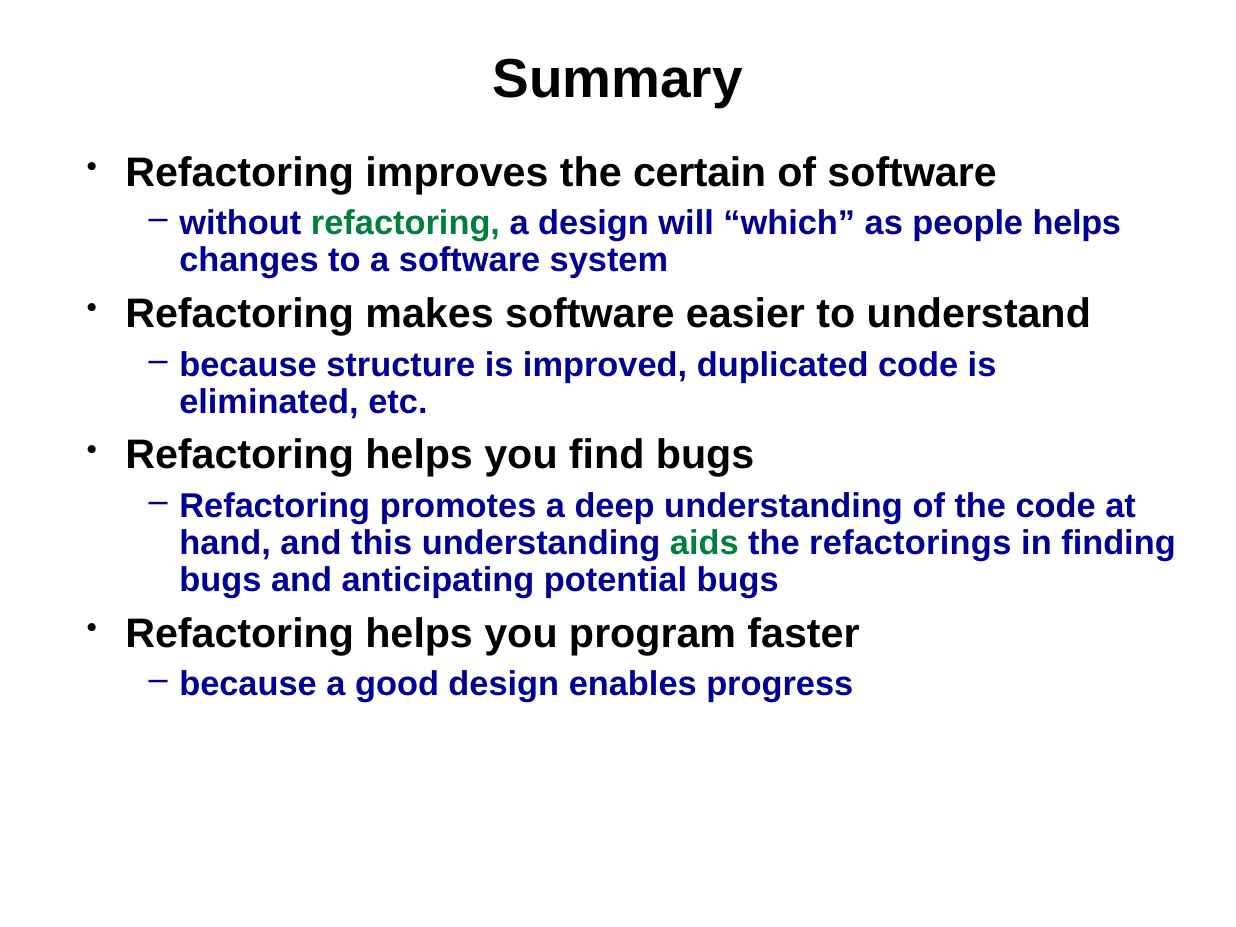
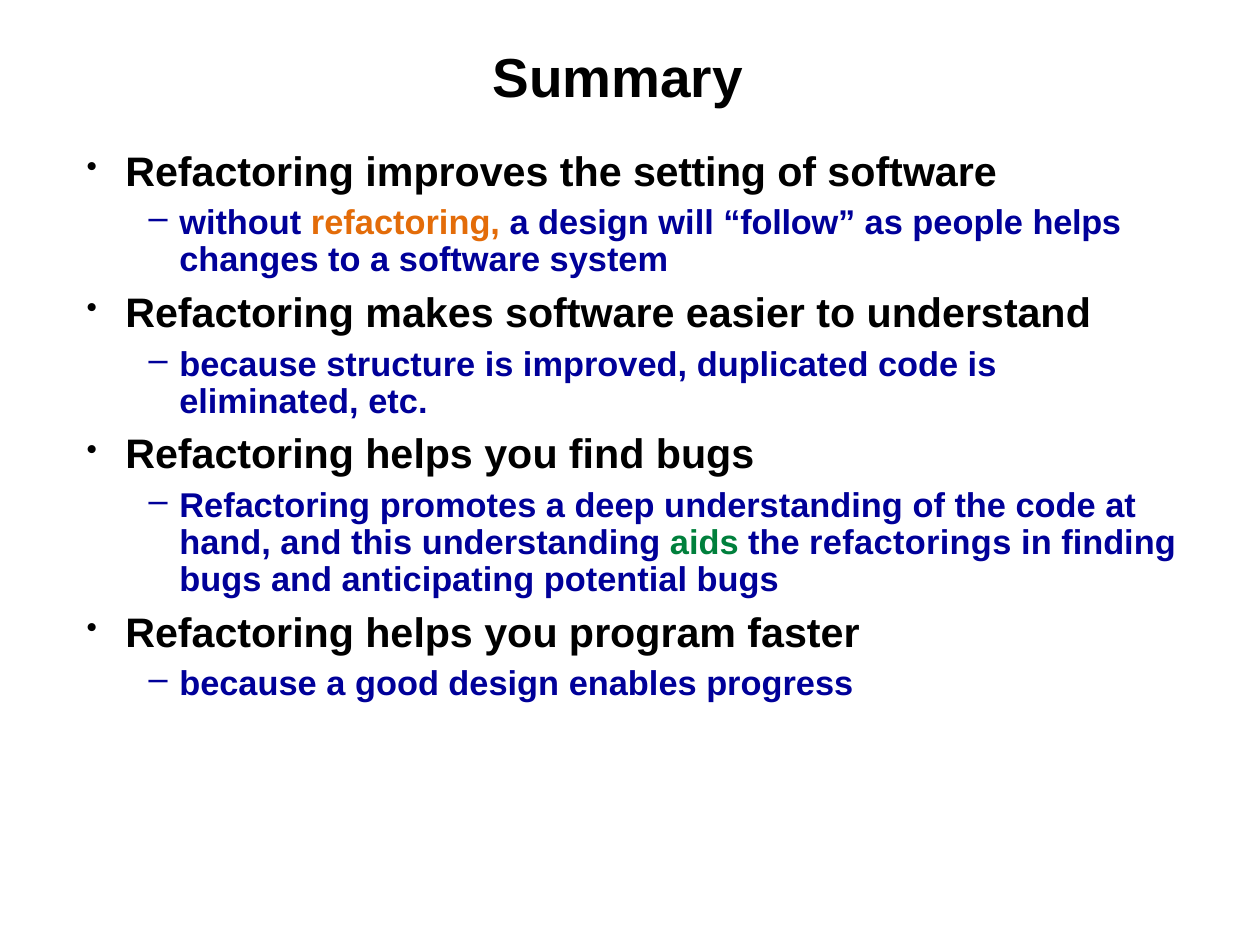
certain: certain -> setting (700, 172)
refactoring colour: green -> orange (405, 224)
which: which -> follow (789, 224)
